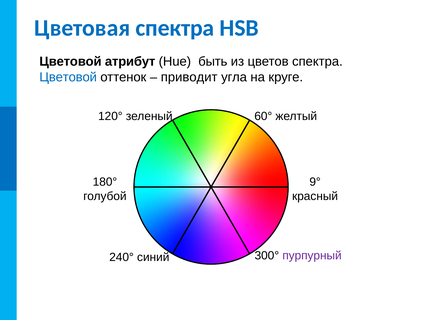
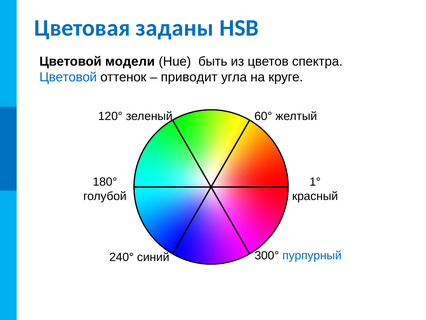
Цветовая спектра: спектра -> заданы (175, 28)
атрибут: атрибут -> модели (130, 62)
9°: 9° -> 1° (315, 182)
пурпурный colour: purple -> blue (312, 255)
